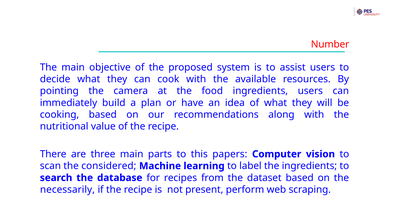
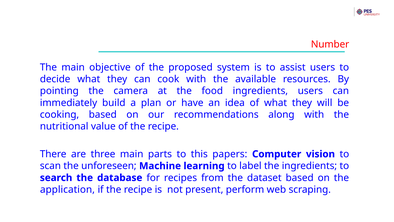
considered: considered -> unforeseen (109, 166)
necessarily: necessarily -> application (67, 189)
